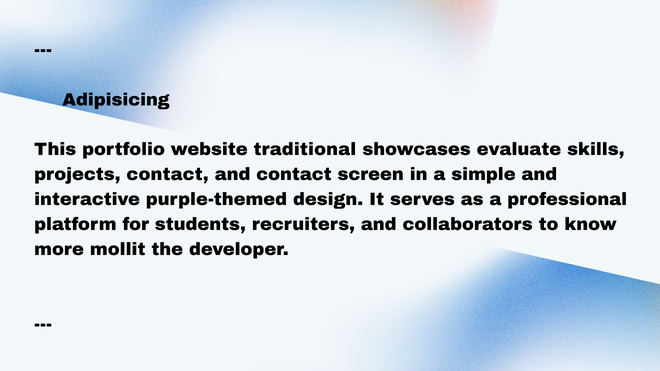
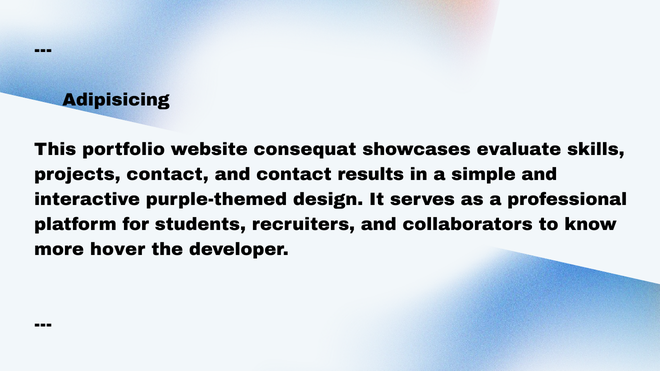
traditional: traditional -> consequat (305, 150)
screen: screen -> results (371, 175)
mollit: mollit -> hover (118, 250)
